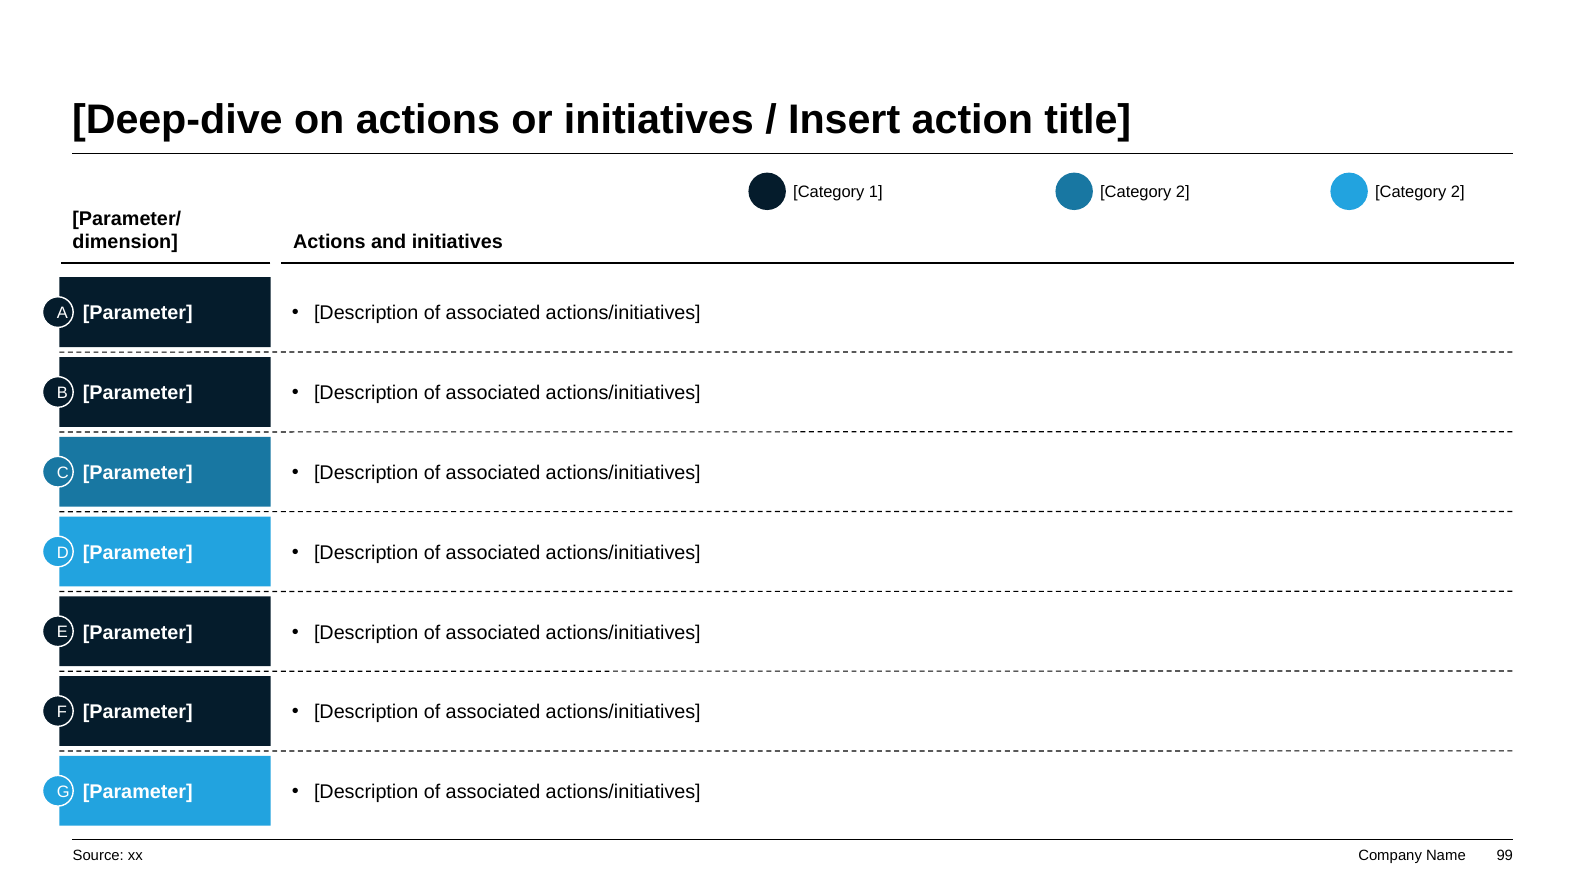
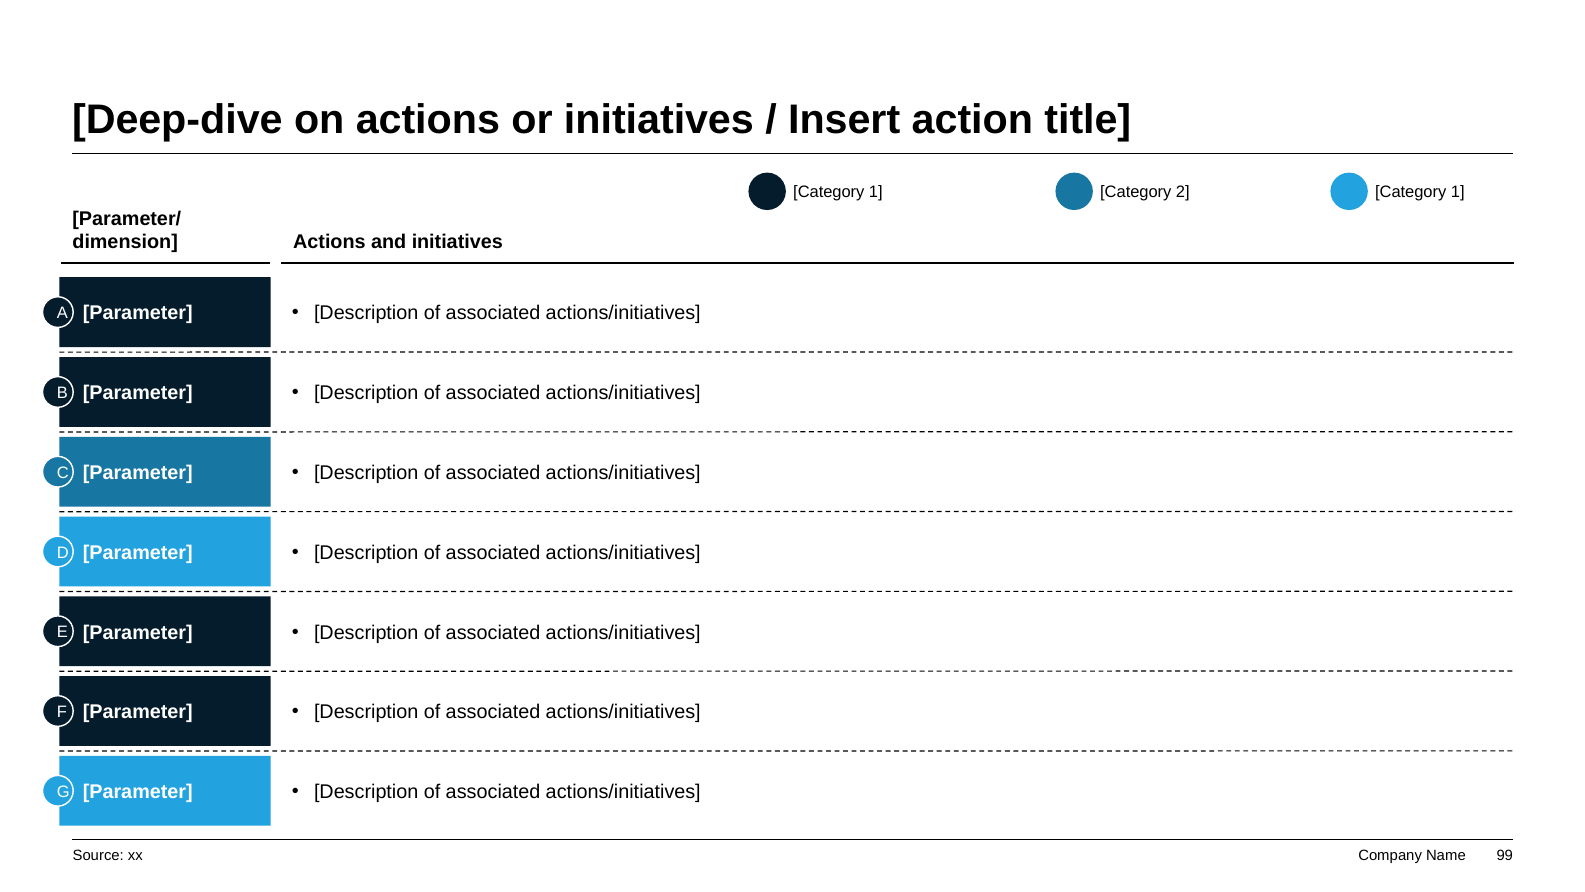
2: 2 -> 1 (1458, 192)
